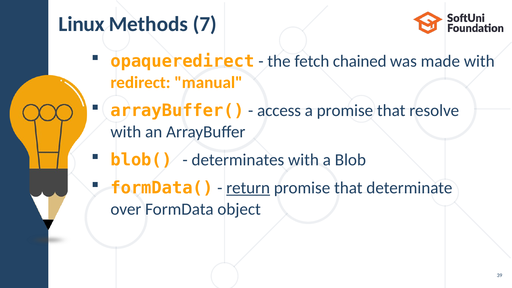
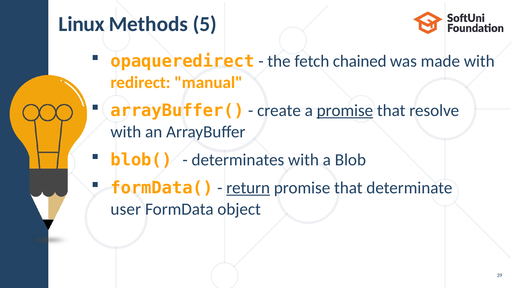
7: 7 -> 5 (205, 24)
access: access -> create (279, 111)
promise underline: none -> present (345, 111)
over: over -> user (126, 209)
